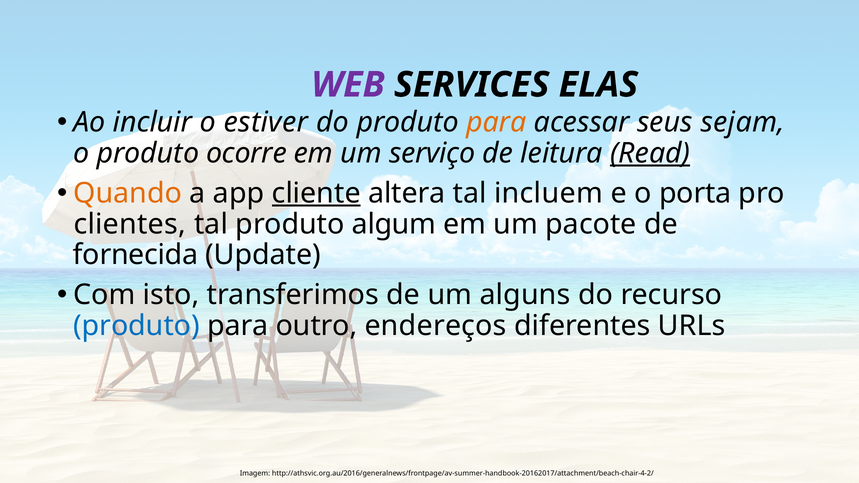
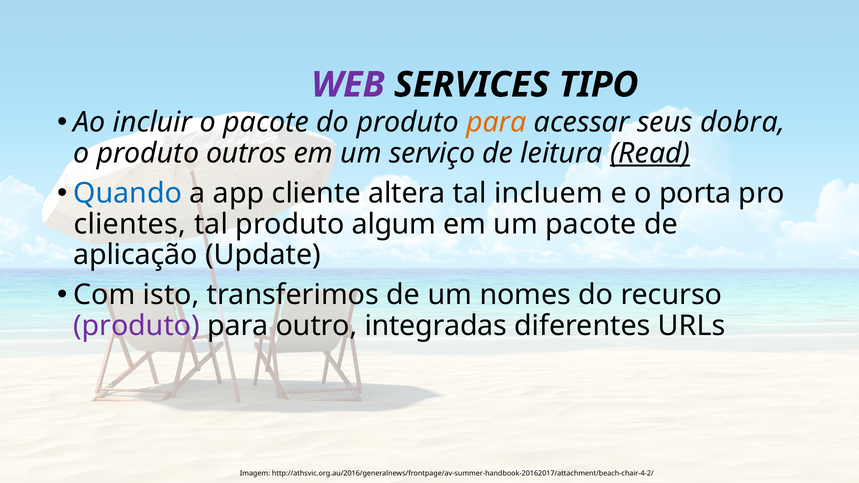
ELAS: ELAS -> TIPO (599, 85)
o estiver: estiver -> pacote (266, 122)
sejam: sejam -> dobra (743, 122)
ocorre: ocorre -> outros (246, 153)
Quando colour: orange -> blue (128, 193)
cliente underline: present -> none (316, 193)
fornecida: fornecida -> aplicação (136, 255)
alguns: alguns -> nomes (525, 295)
produto colour: blue -> purple (136, 326)
endereços: endereços -> integradas (436, 326)
